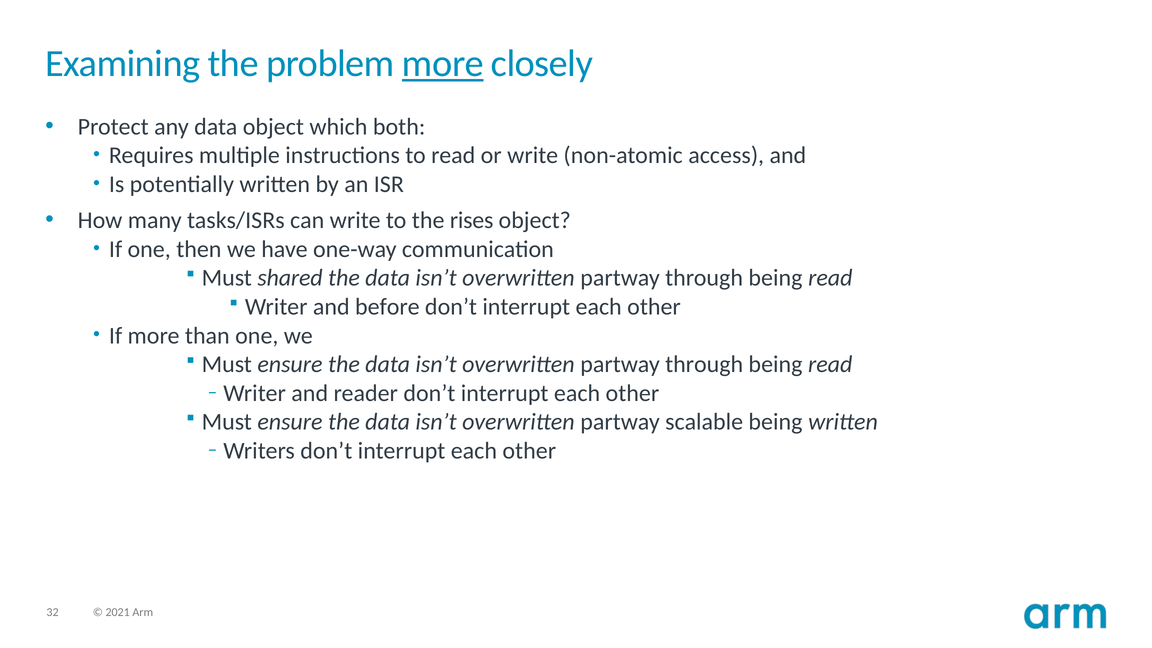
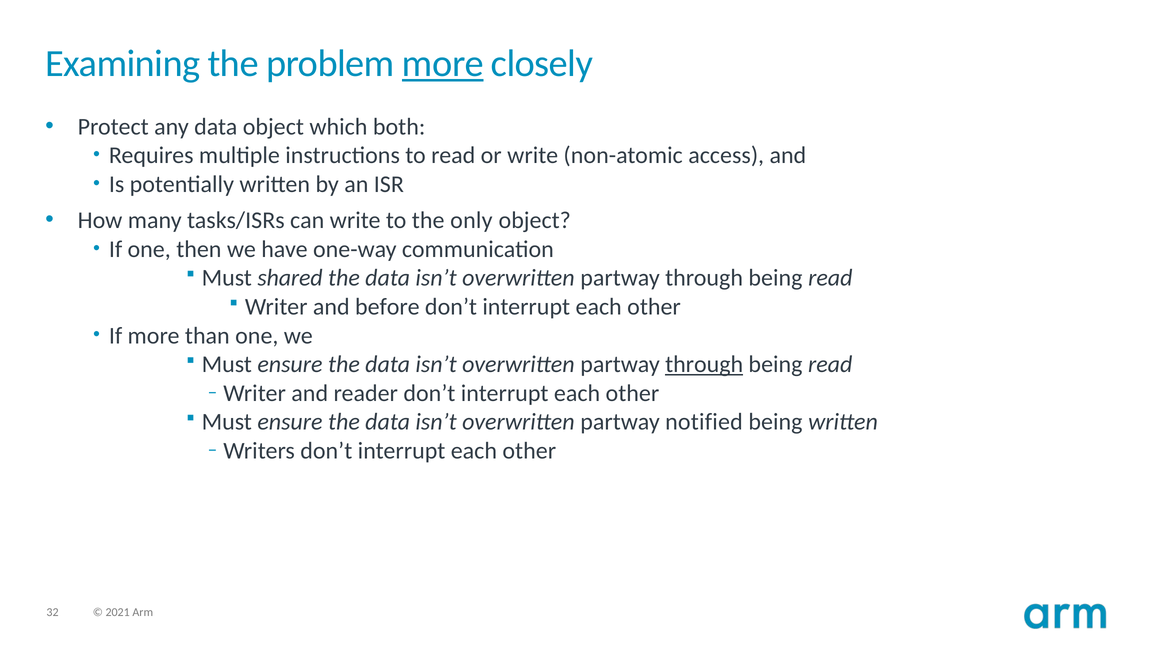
rises: rises -> only (471, 220)
through underline: none -> present (704, 364)
scalable: scalable -> notified (704, 422)
